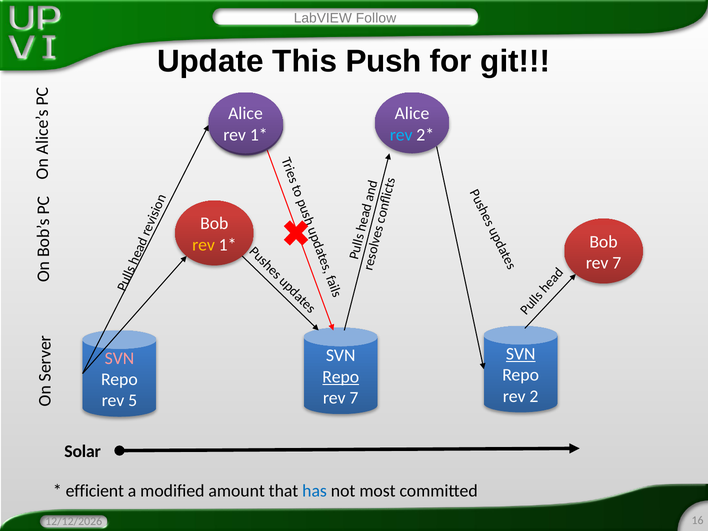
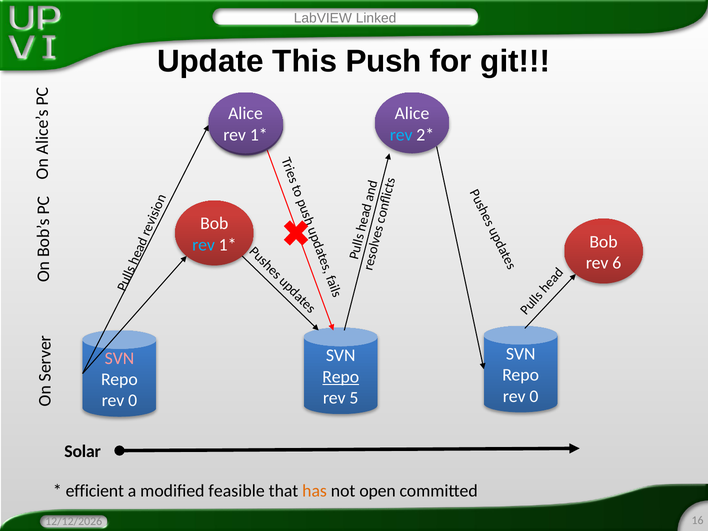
Follow: Follow -> Linked (376, 18)
rev colour: yellow -> light blue (204, 245)
7: 7 -> 6 (617, 263)
SVN underline: present -> none (521, 354)
2: 2 -> 0 (534, 396)
7: 7 -> 5 (354, 398)
5: 5 -> 0 (133, 401)
amount: amount -> feasible (237, 491)
has colour: blue -> orange (315, 491)
most: most -> open (378, 491)
